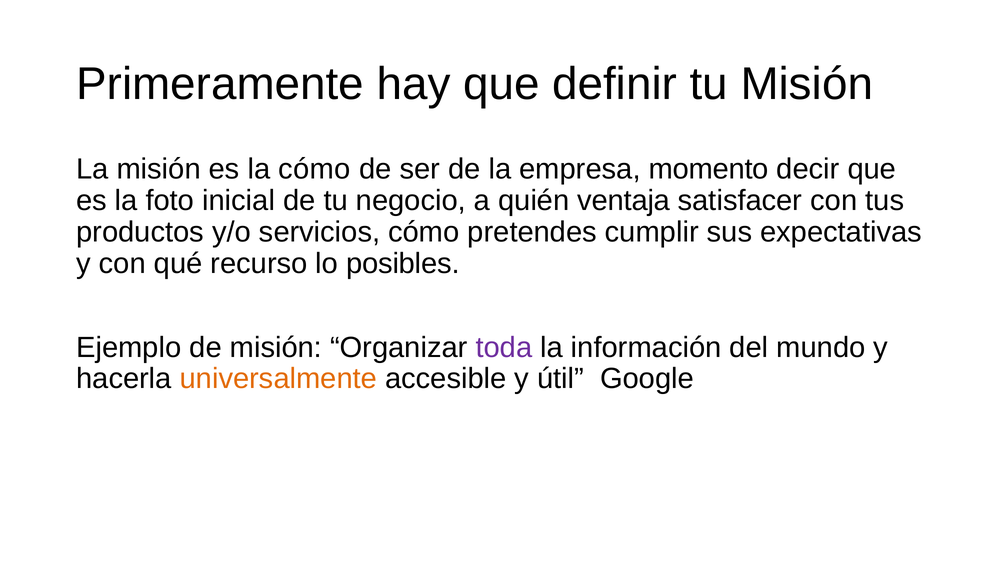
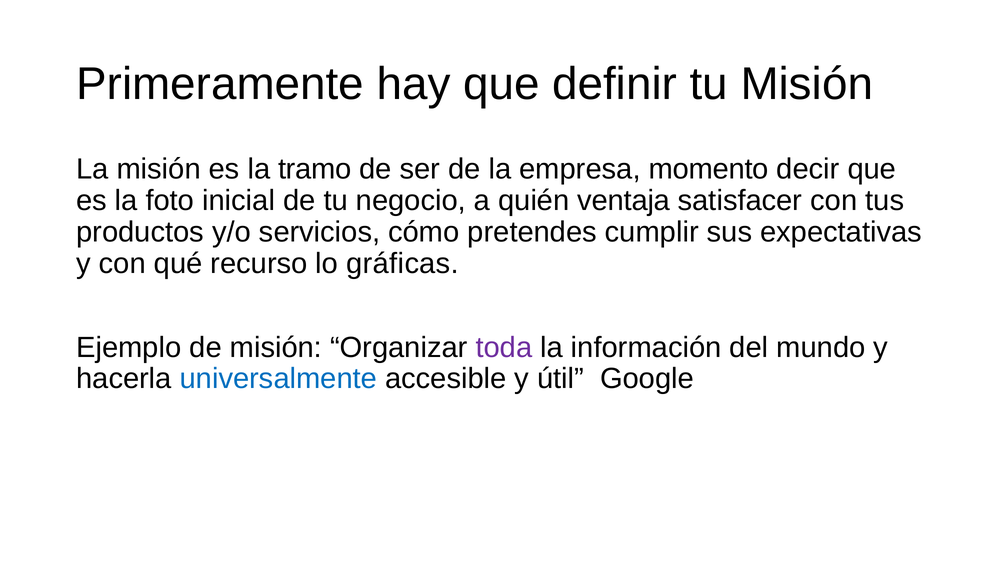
la cómo: cómo -> tramo (315, 169)
posibles: posibles -> gráficas (403, 263)
universalmente colour: orange -> blue (278, 379)
